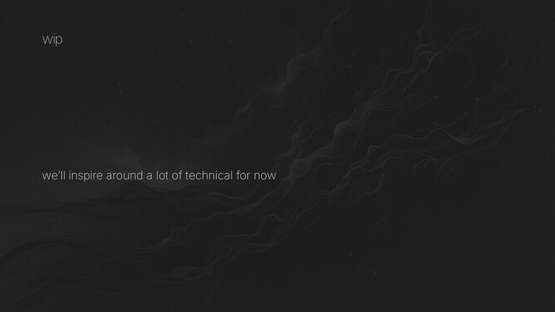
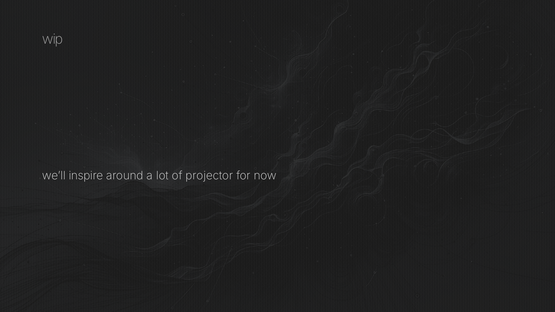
technical: technical -> projector (209, 176)
